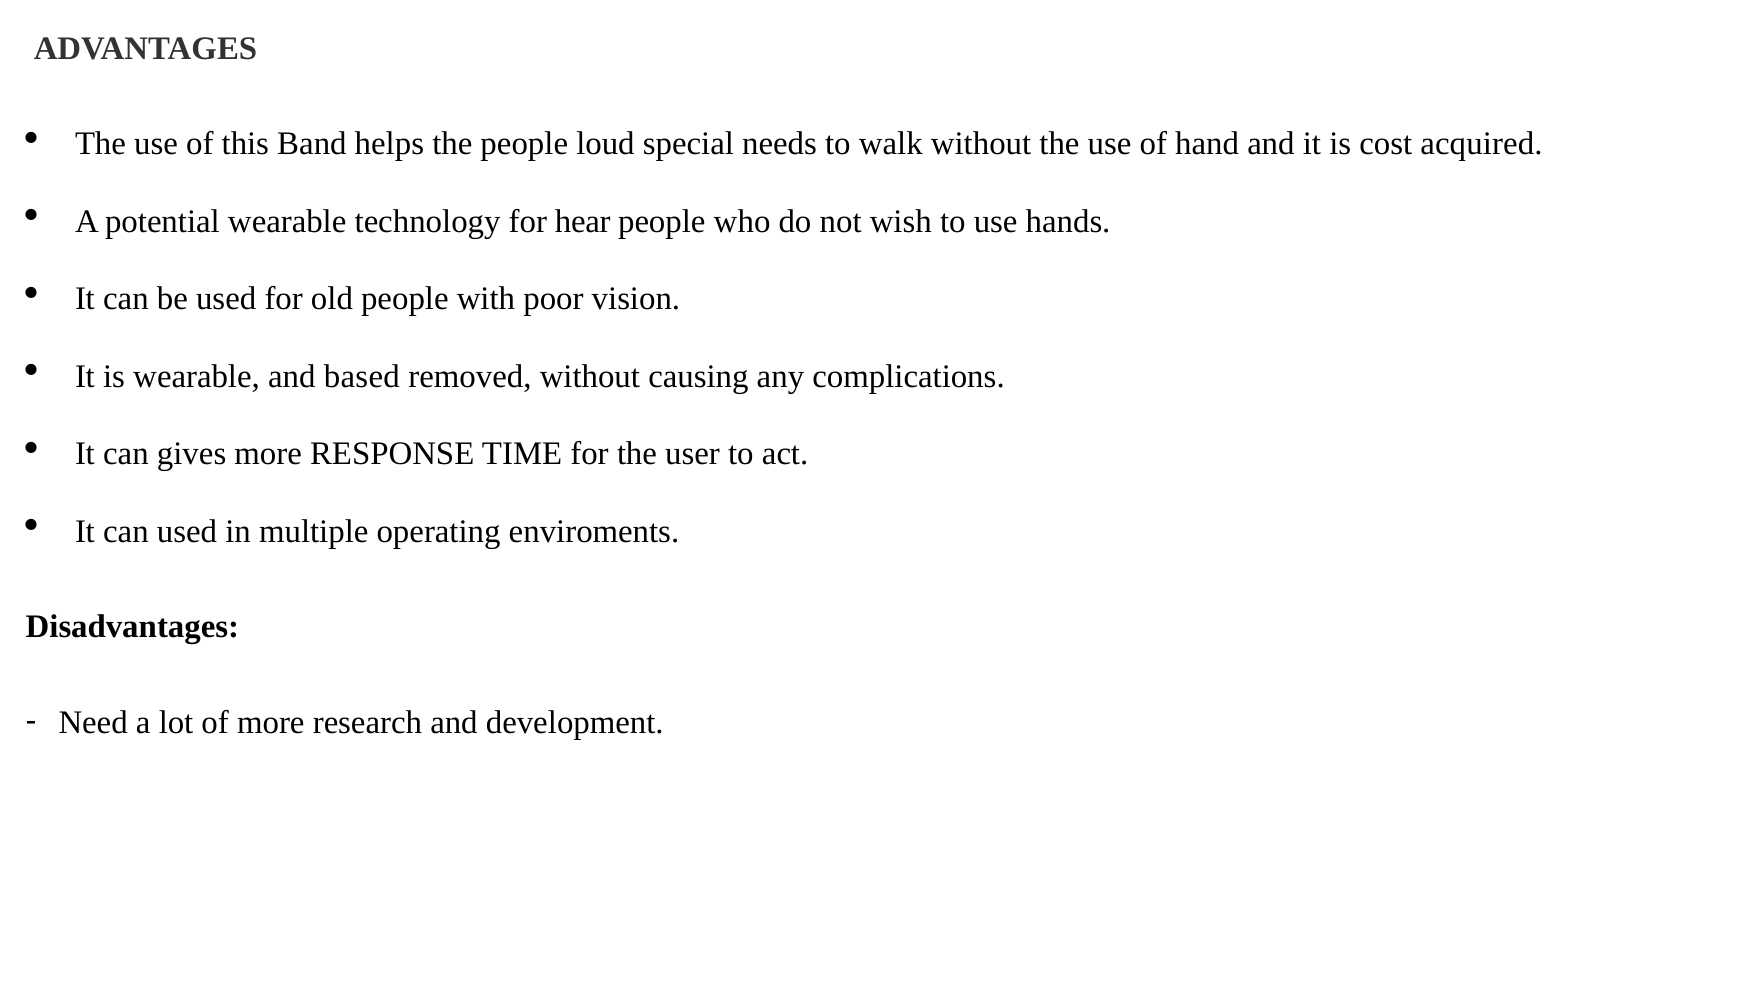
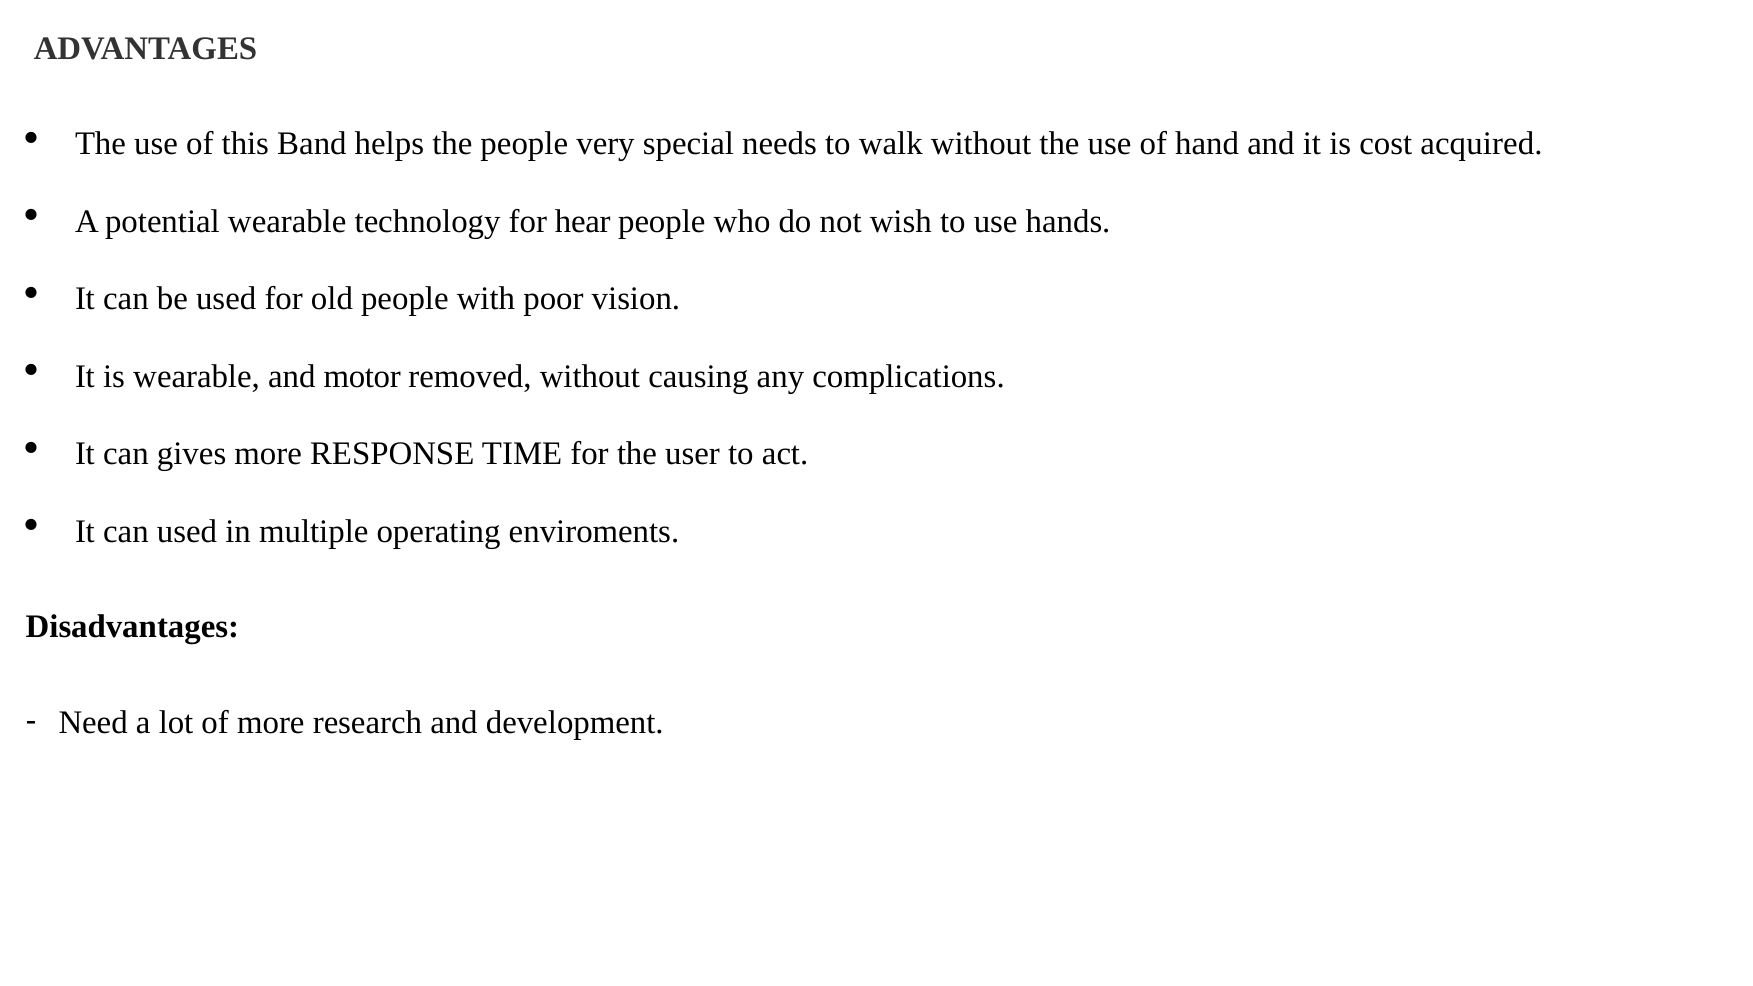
loud: loud -> very (606, 144)
based: based -> motor (362, 376)
